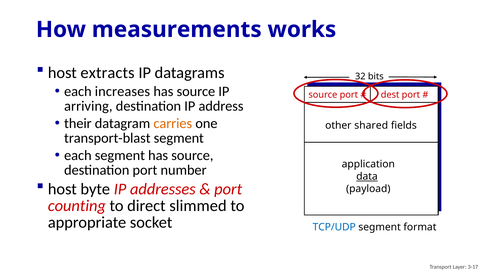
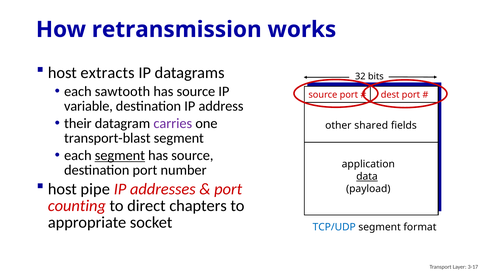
measurements: measurements -> retransmission (177, 30)
increases: increases -> sawtooth (122, 91)
arriving: arriving -> variable (88, 106)
carries colour: orange -> purple (173, 124)
segment underline: none -> present (120, 156)
byte: byte -> pipe (95, 189)
slimmed: slimmed -> chapters (198, 206)
